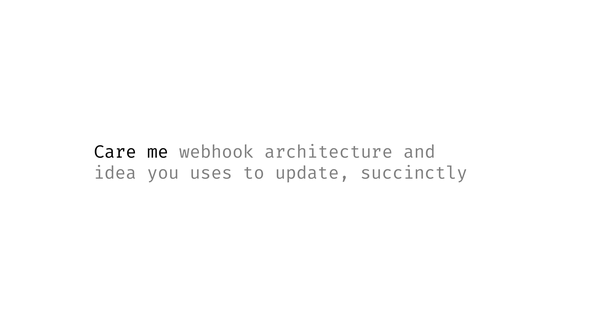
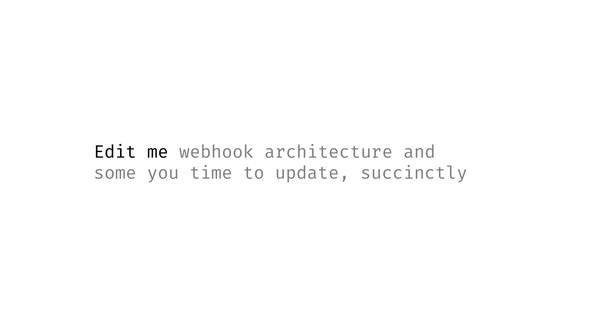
Care: Care -> Edit (115, 152)
idea: idea -> some (115, 173)
uses: uses -> time (211, 173)
